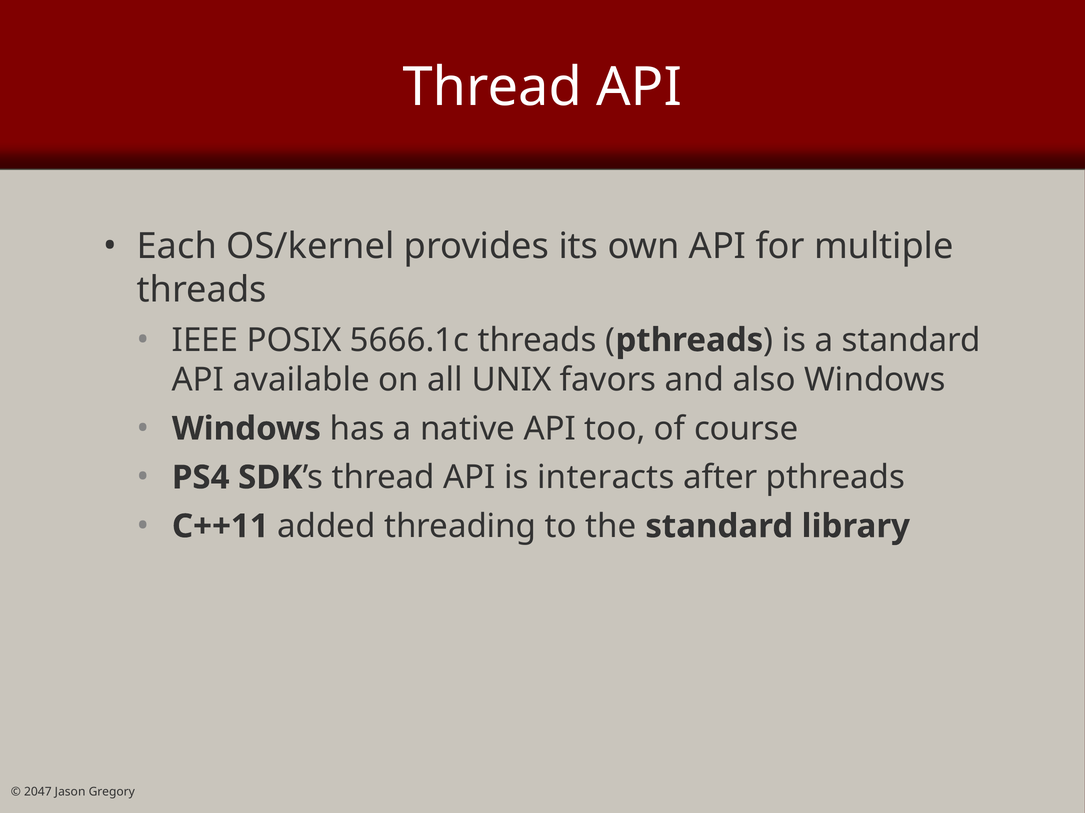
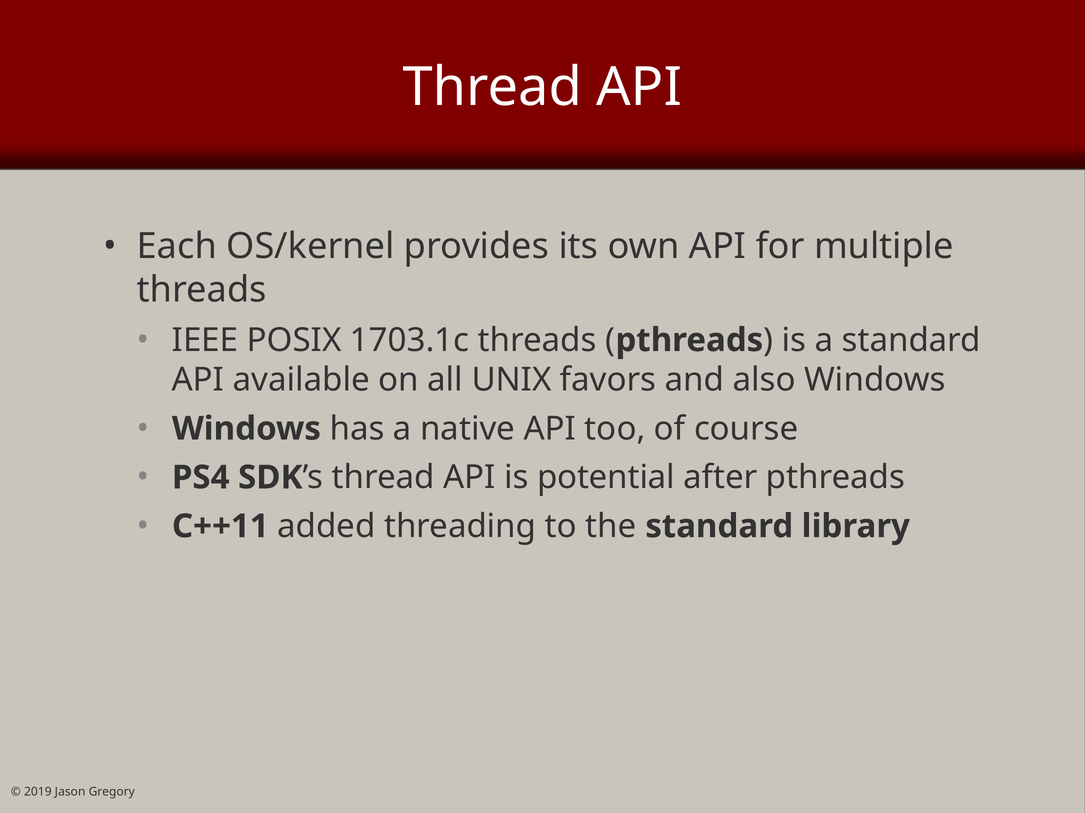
5666.1c: 5666.1c -> 1703.1c (410, 340)
interacts: interacts -> potential (606, 478)
2047: 2047 -> 2019 (38, 793)
